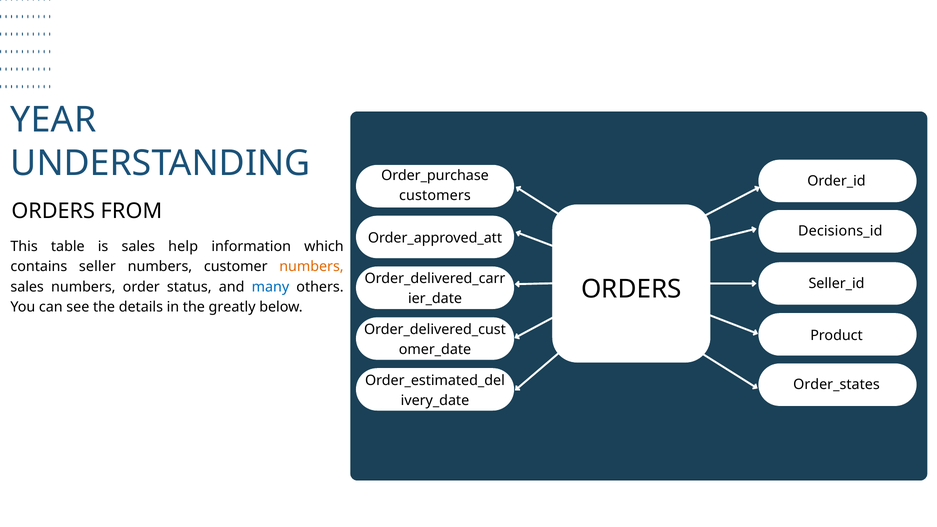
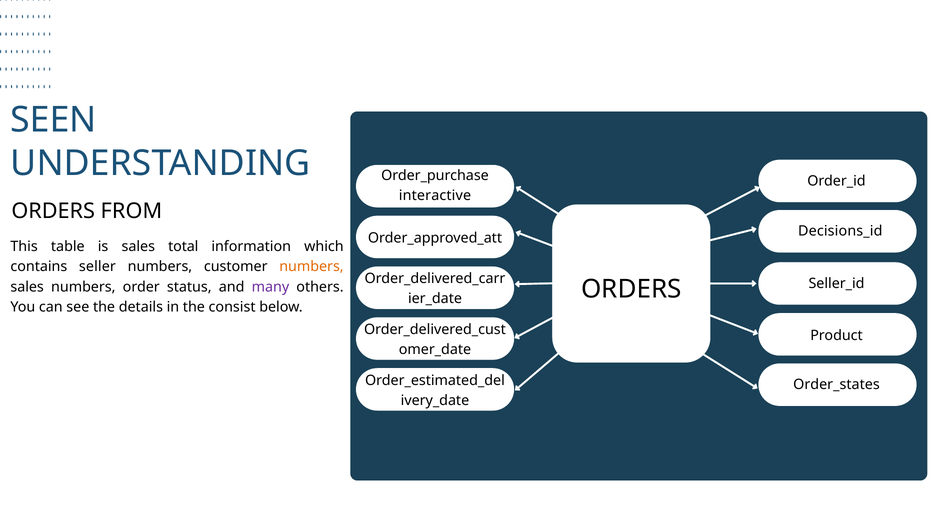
YEAR: YEAR -> SEEN (54, 120)
customers: customers -> interactive (435, 195)
help: help -> total (183, 247)
many colour: blue -> purple (270, 287)
greatly: greatly -> consist (232, 307)
